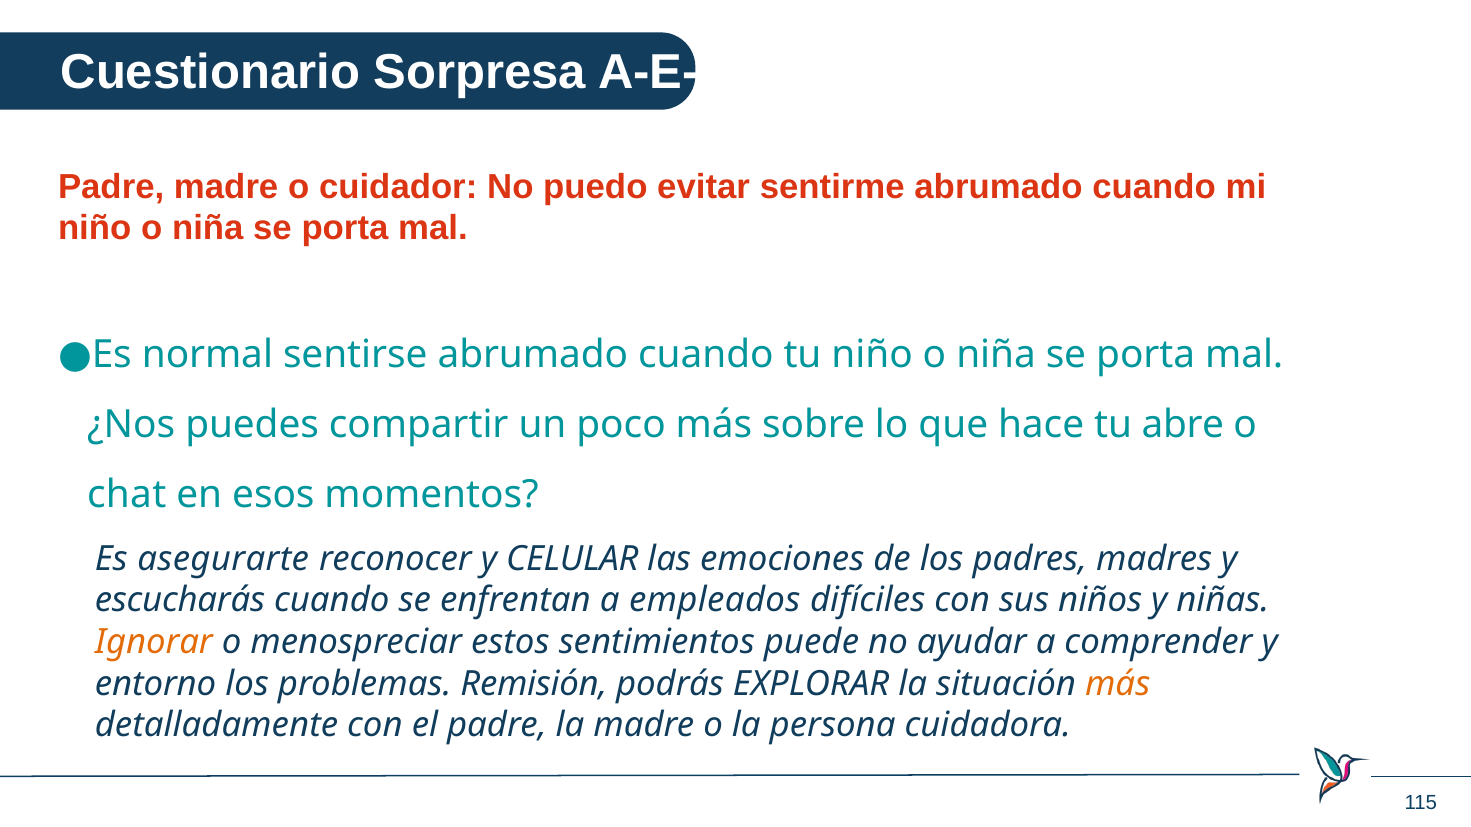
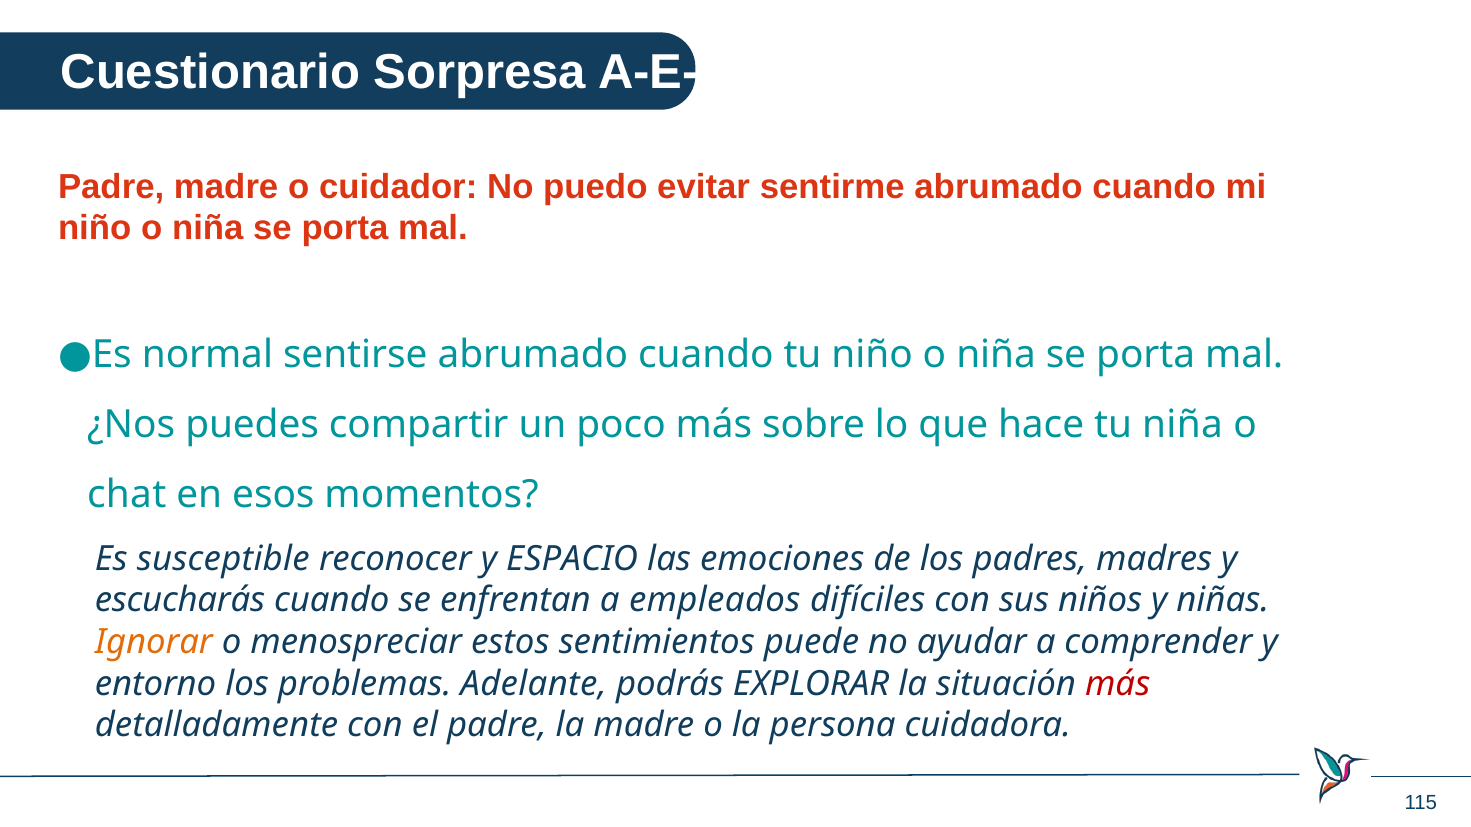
tu abre: abre -> niña (1183, 425)
asegurarte: asegurarte -> susceptible (223, 559)
CELULAR: CELULAR -> ESPACIO (572, 559)
Remisión: Remisión -> Adelante (534, 684)
más colour: orange -> red (1118, 684)
